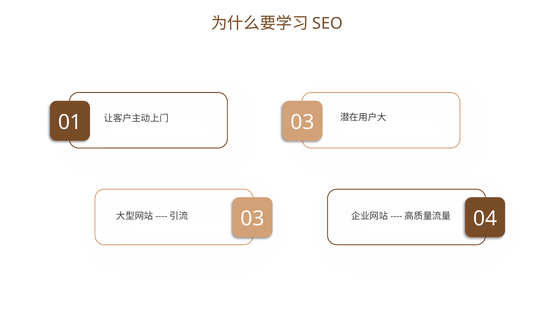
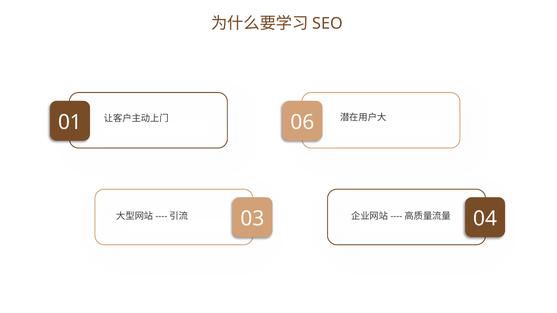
03: 03 -> 06 (303, 122)
